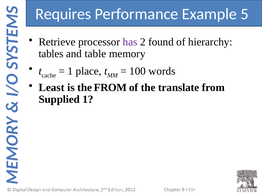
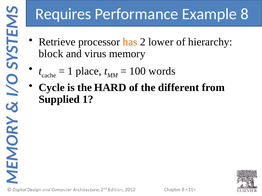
Example 5: 5 -> 8 (245, 14)
has colour: purple -> orange (130, 42)
found: found -> lower (161, 42)
tables: tables -> block (51, 54)
table: table -> virus (95, 54)
Least: Least -> Cycle (52, 88)
the FROM: FROM -> HARD (110, 88)
translate: translate -> different (179, 88)
